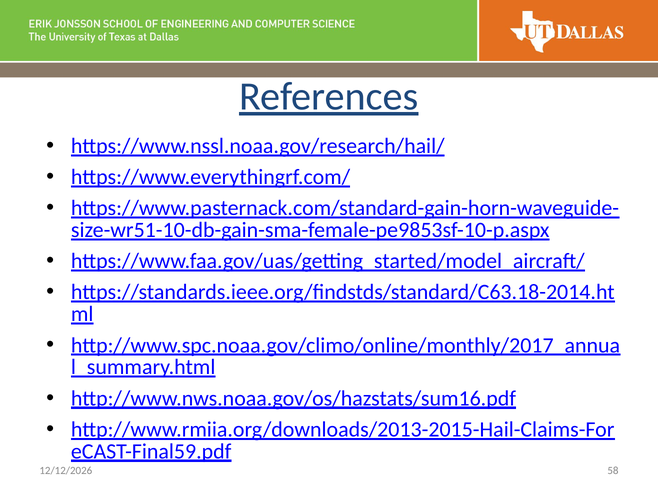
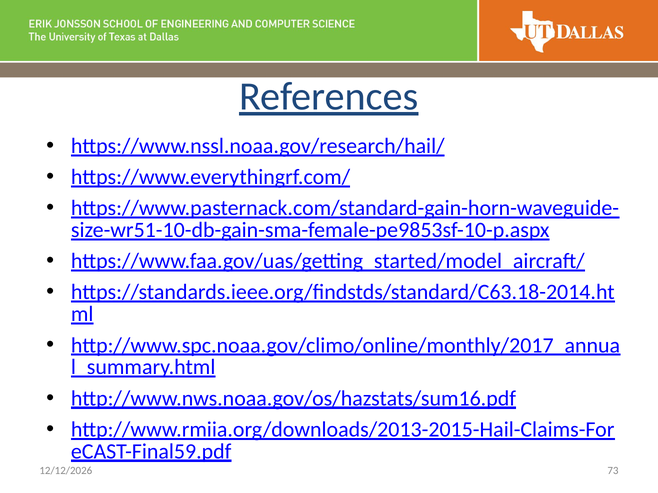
58: 58 -> 73 (613, 471)
